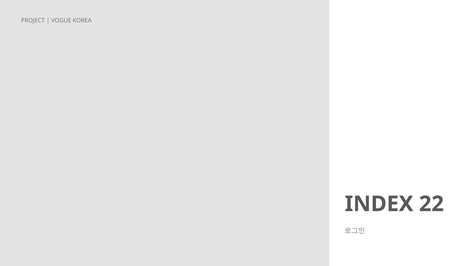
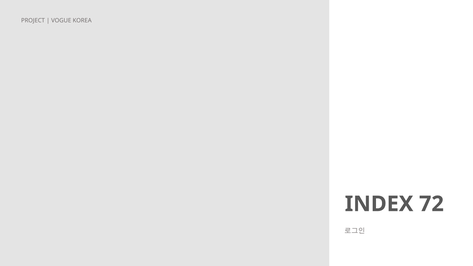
22: 22 -> 72 (431, 204)
